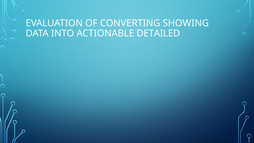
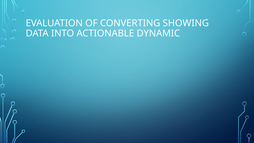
DETAILED: DETAILED -> DYNAMIC (158, 33)
